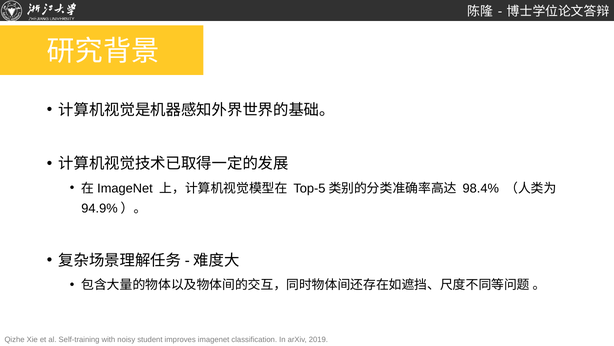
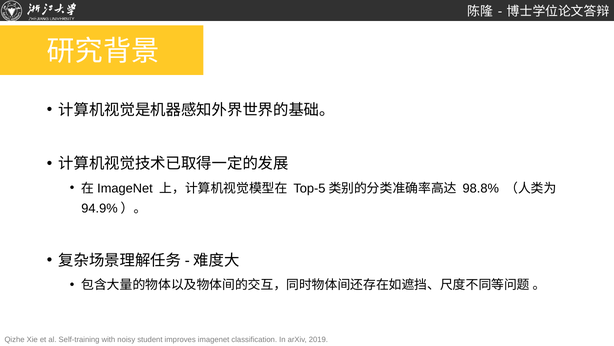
98.4%: 98.4% -> 98.8% (481, 188)
